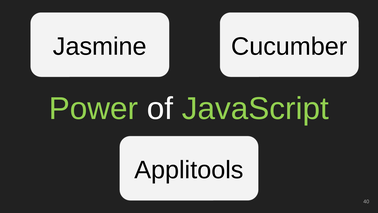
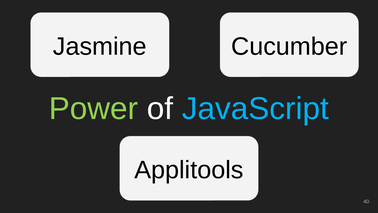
JavaScript colour: light green -> light blue (255, 109)
